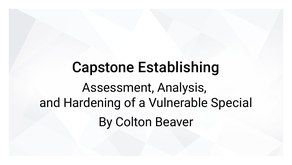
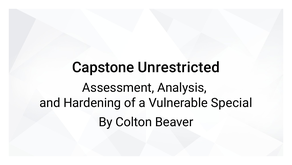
Establishing: Establishing -> Unrestricted (179, 67)
